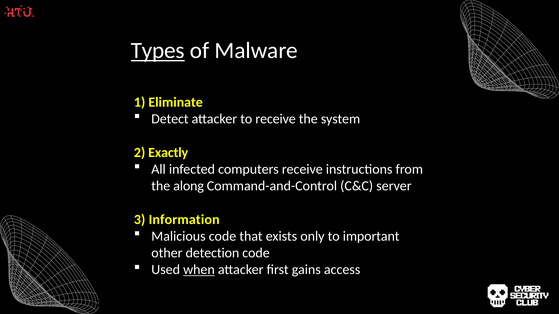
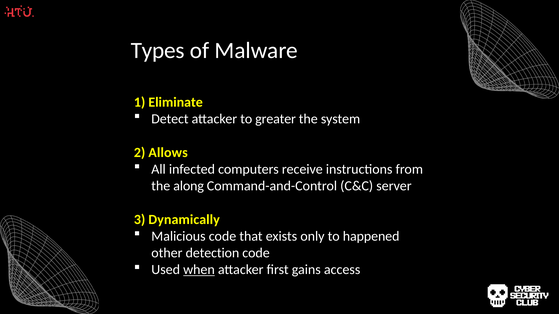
Types underline: present -> none (158, 51)
to receive: receive -> greater (276, 119)
Exactly: Exactly -> Allows (168, 153)
Information: Information -> Dynamically (184, 220)
important: important -> happened (371, 236)
